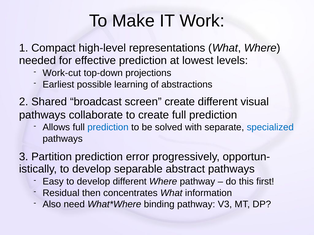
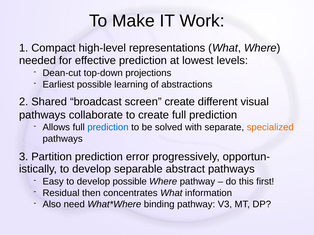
Work-cut: Work-cut -> Dean-cut (62, 73)
specialized colour: blue -> orange (270, 128)
develop different: different -> possible (130, 182)
